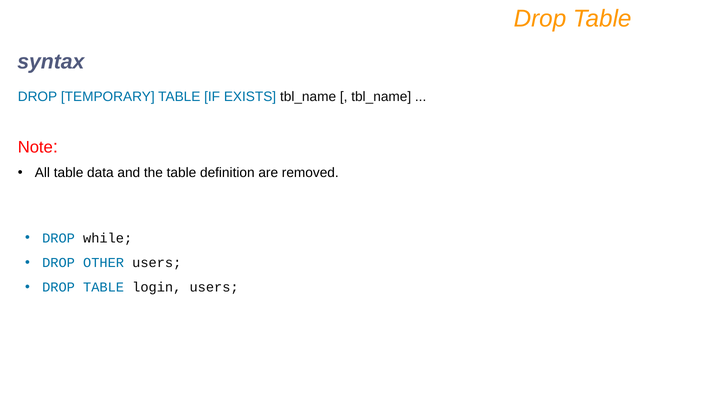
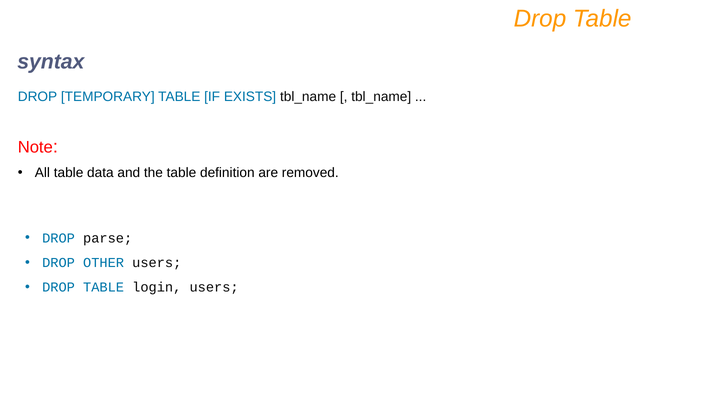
while: while -> parse (108, 238)
